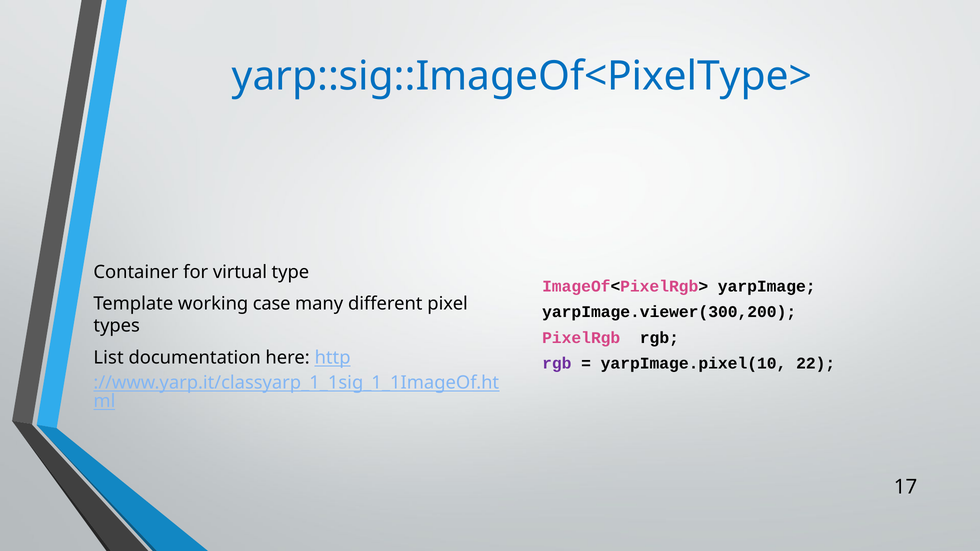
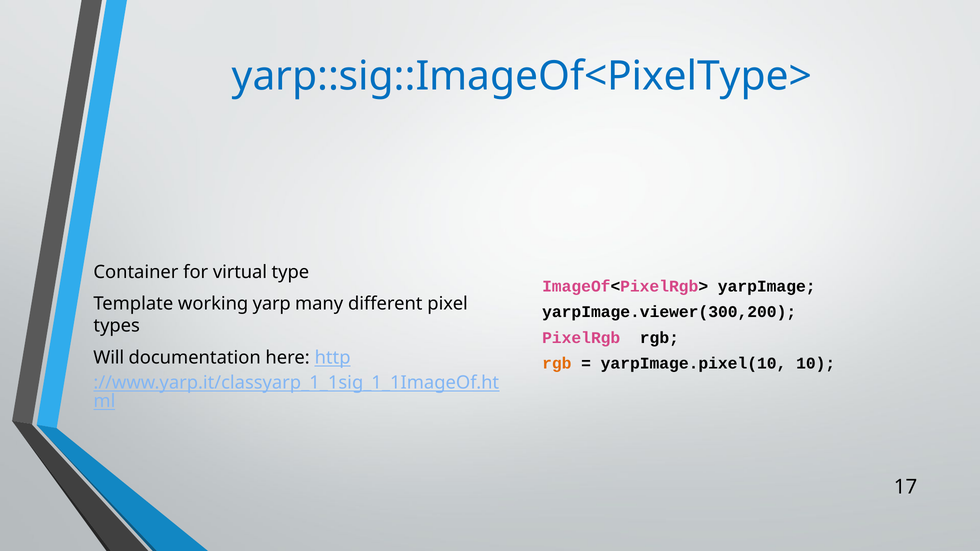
case: case -> yarp (272, 304)
List: List -> Will (109, 358)
rgb colour: purple -> orange (557, 364)
22: 22 -> 10 (816, 364)
